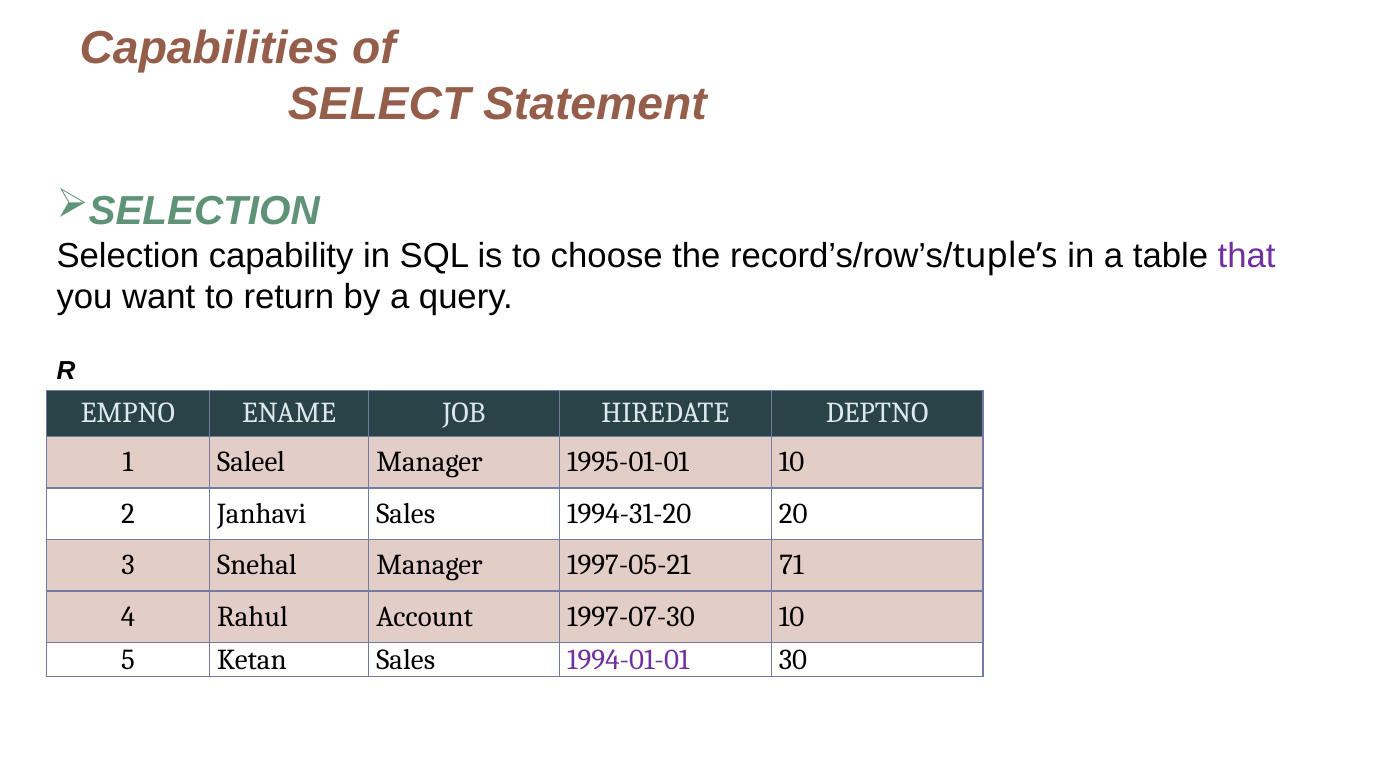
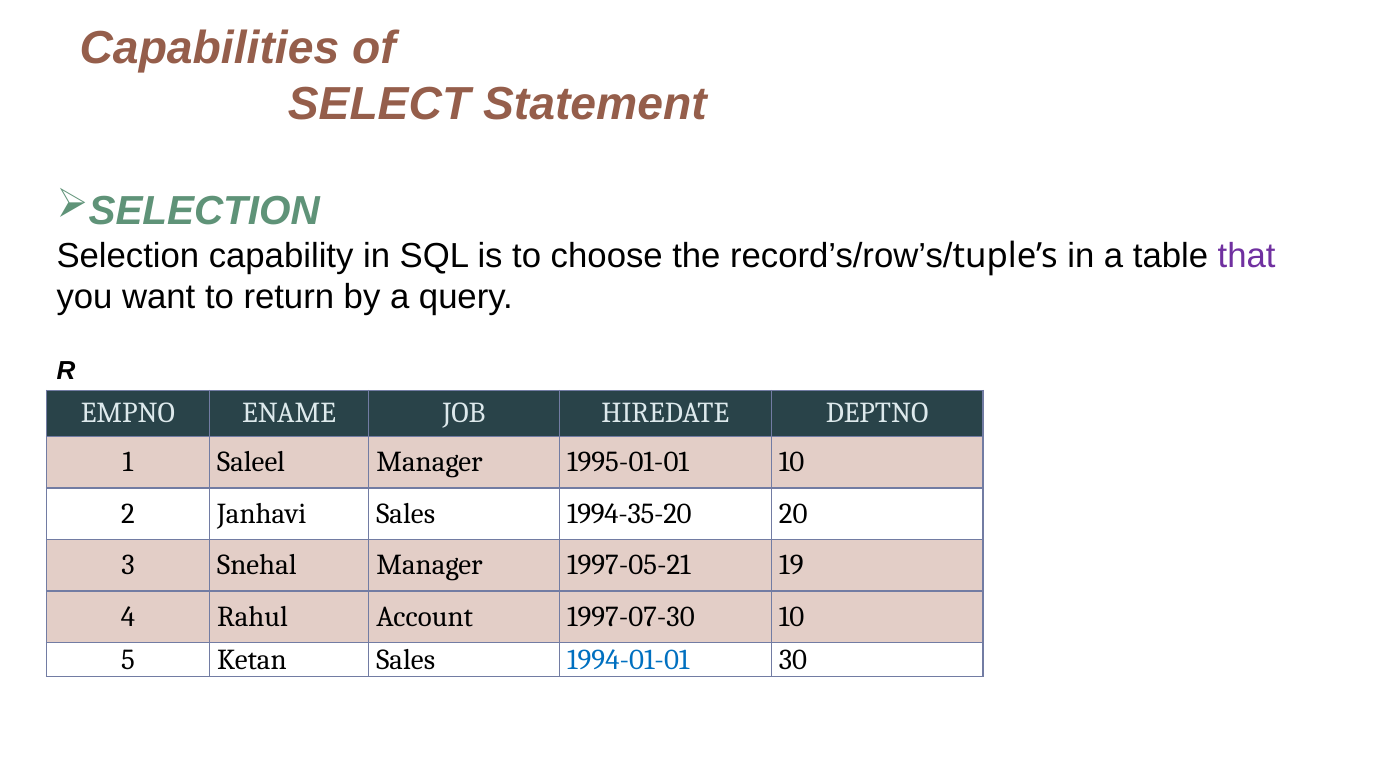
1994-31-20: 1994-31-20 -> 1994-35-20 (629, 513)
71: 71 -> 19 (792, 565)
1994-01-01 colour: purple -> blue (628, 659)
